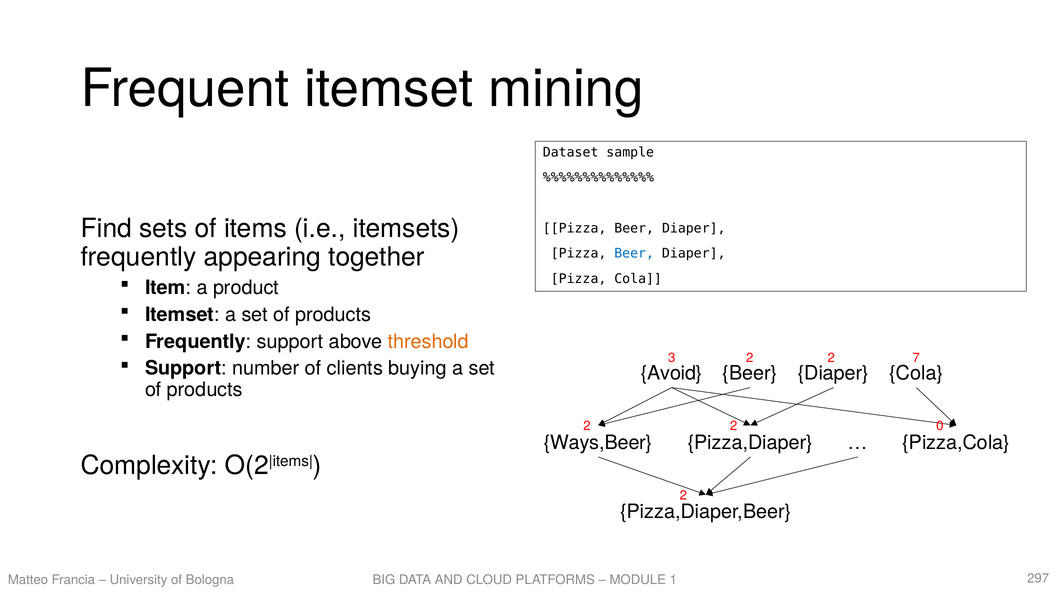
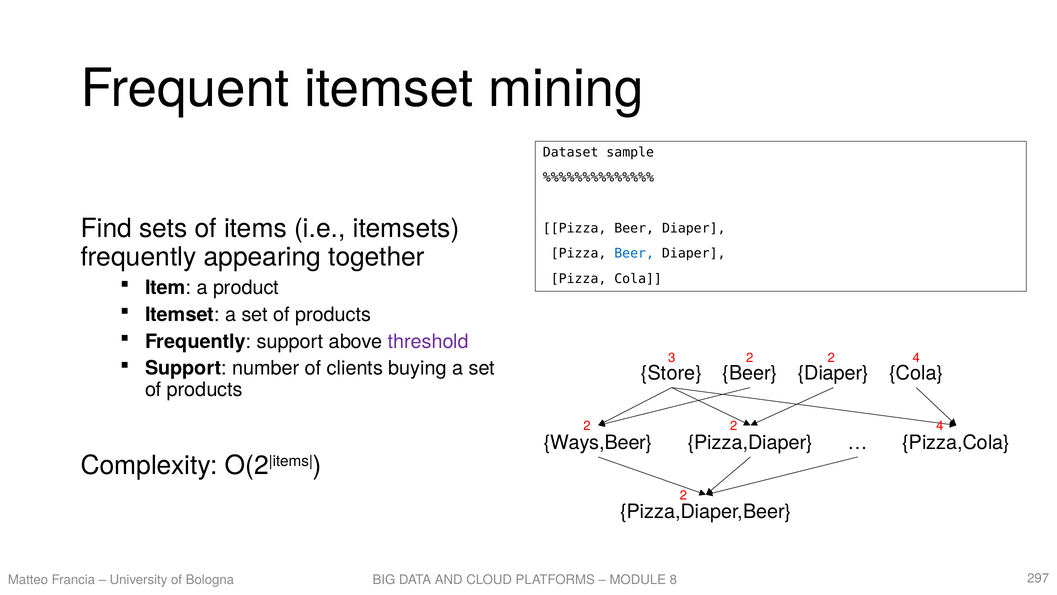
threshold colour: orange -> purple (428, 341)
3 2 2 7: 7 -> 4 (916, 358)
Avoid: Avoid -> Store (672, 373)
0: 0 -> 4 (940, 426)
1: 1 -> 8 (673, 580)
